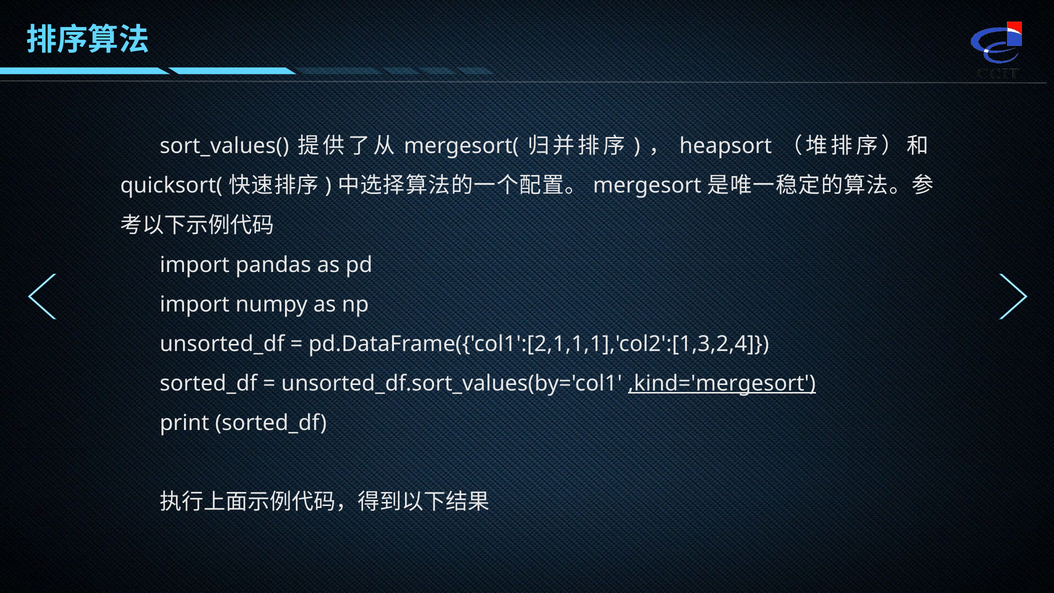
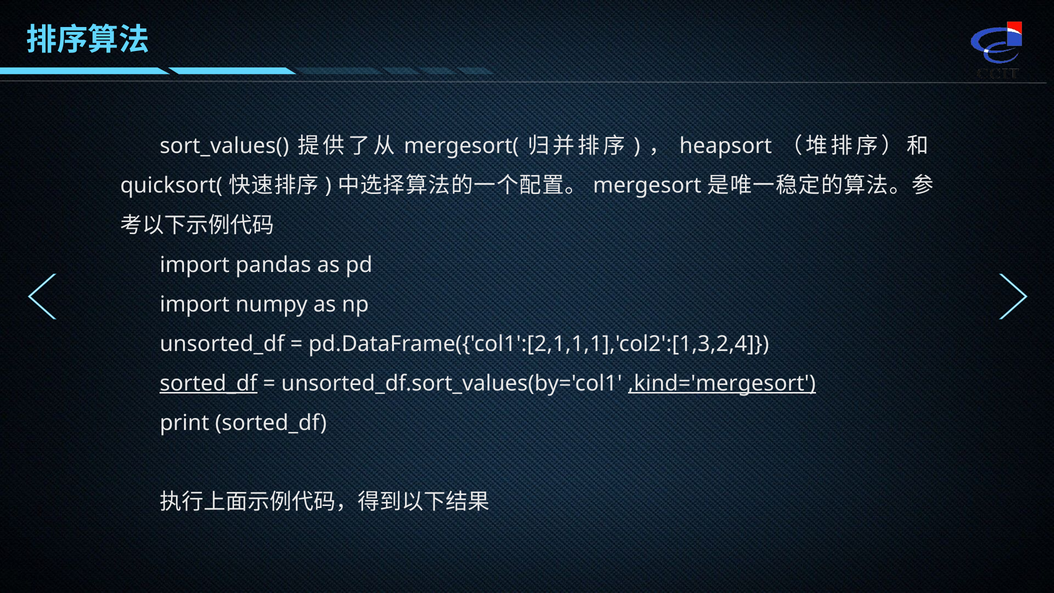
sorted_df underline: none -> present (208, 383)
